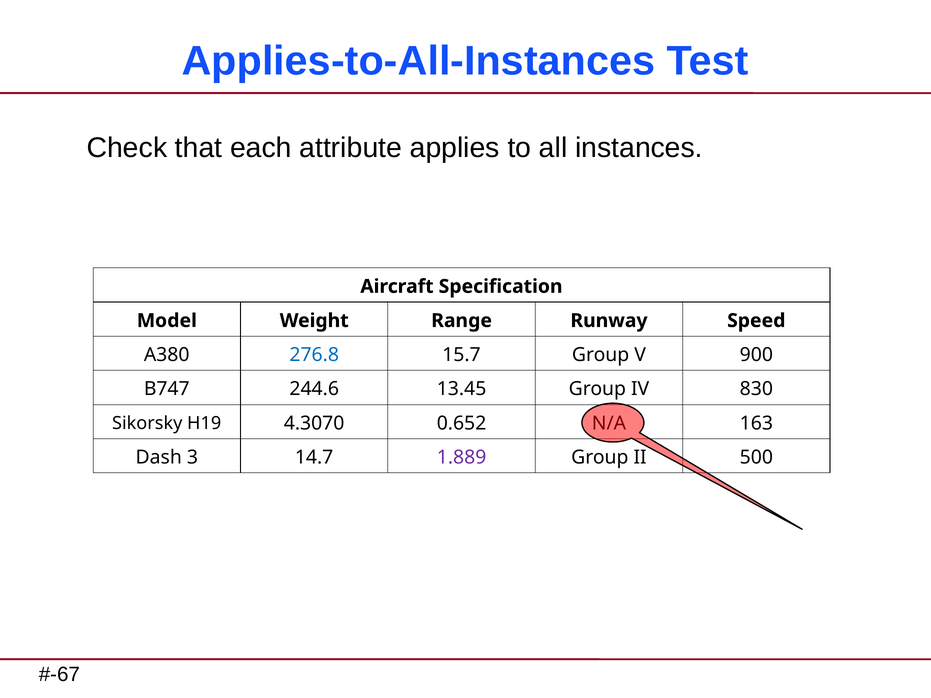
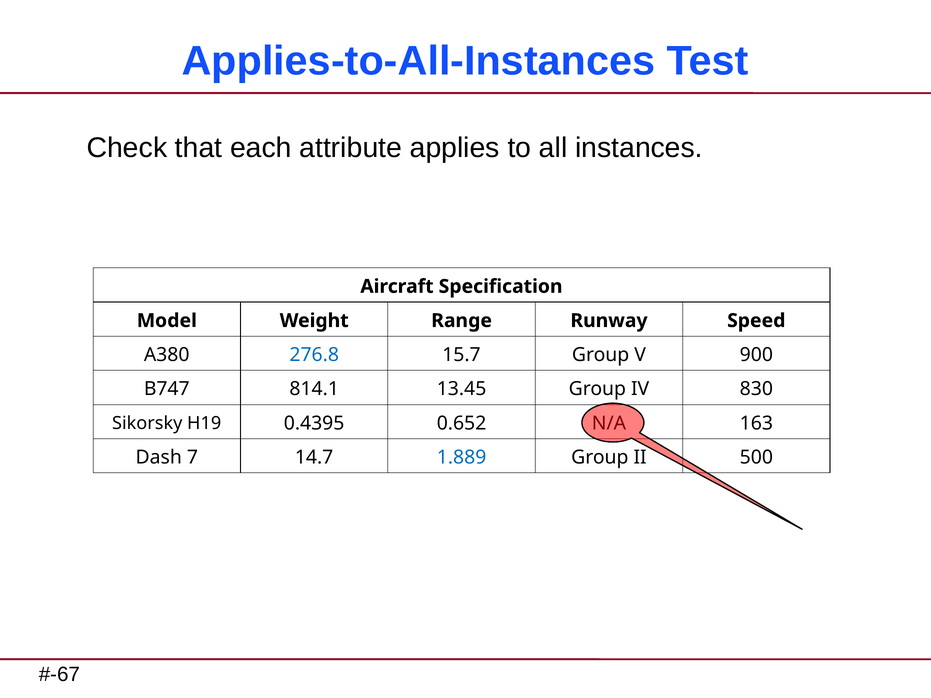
244.6: 244.6 -> 814.1 (314, 389)
4.3070: 4.3070 -> 0.4395 (314, 423)
3: 3 -> 7 (192, 458)
1.889 colour: purple -> blue (462, 458)
